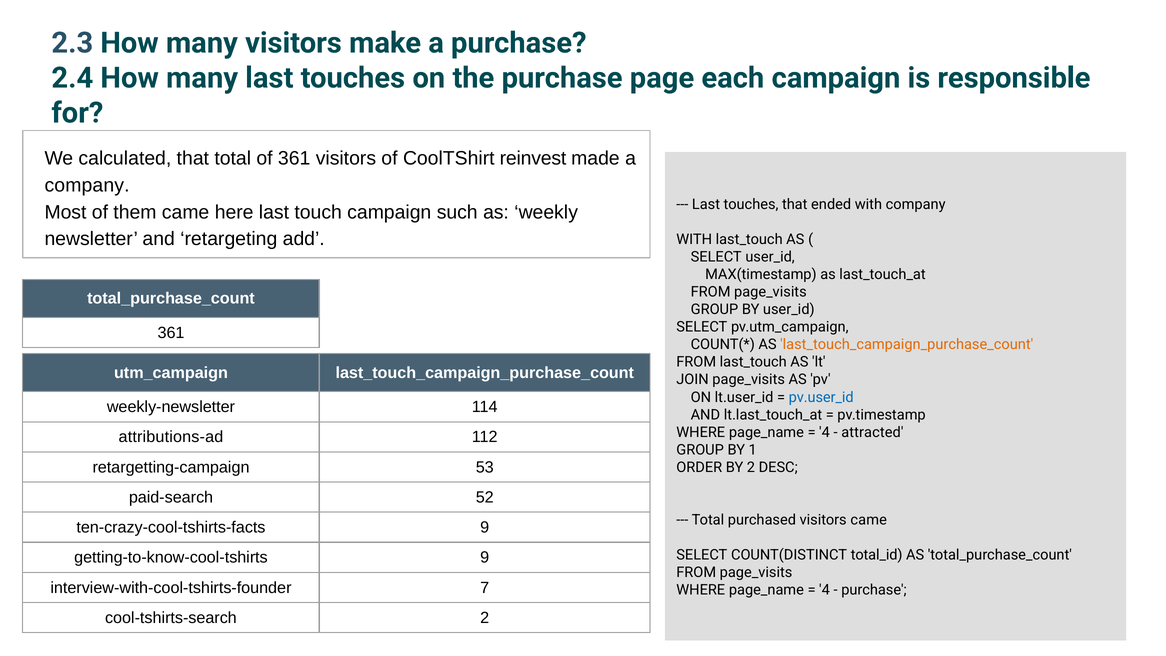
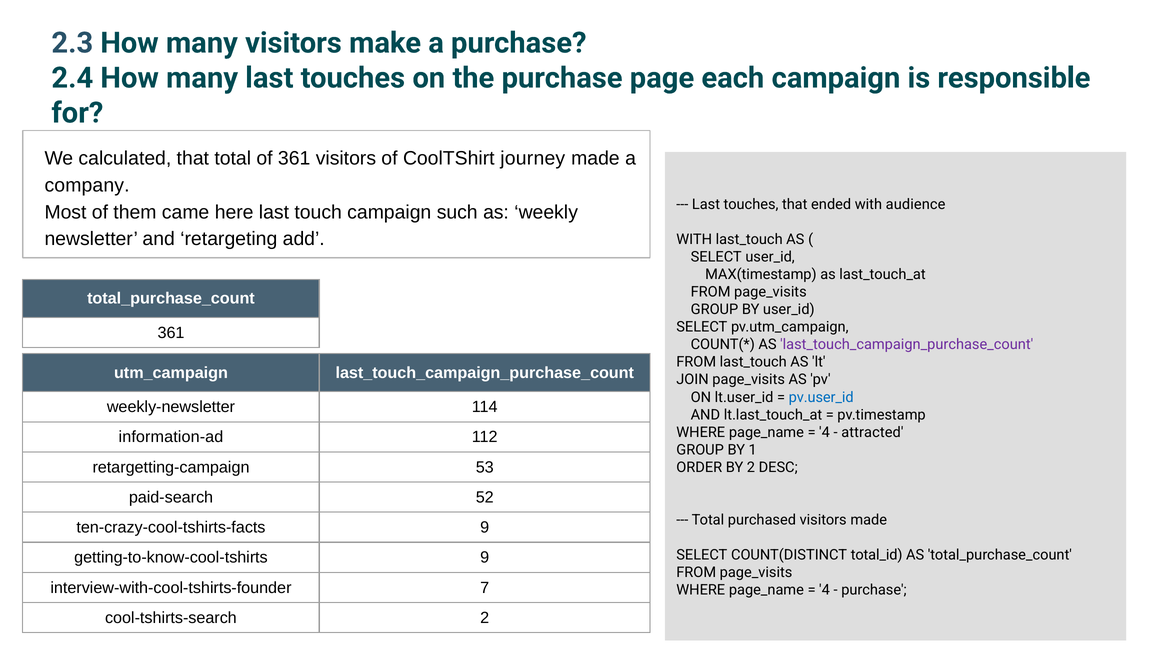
reinvest: reinvest -> journey (533, 158)
with company: company -> audience (916, 204)
last_touch_campaign_purchase_count colour: orange -> purple (907, 345)
attributions-ad: attributions-ad -> information-ad (171, 437)
visitors came: came -> made (869, 520)
